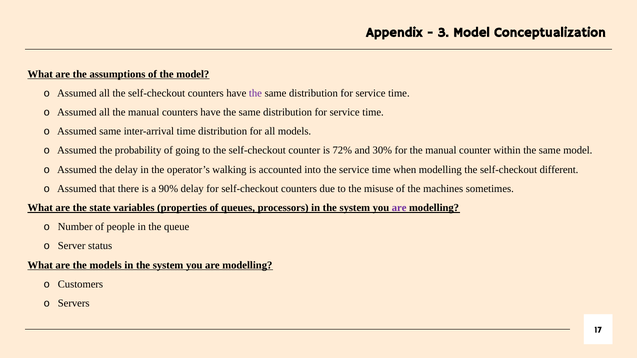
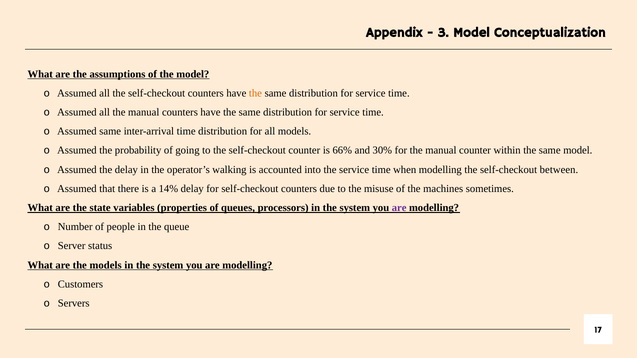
the colour: purple -> orange (255, 93)
72%: 72% -> 66% (342, 151)
different: different -> between (559, 170)
90%: 90% -> 14% (168, 189)
